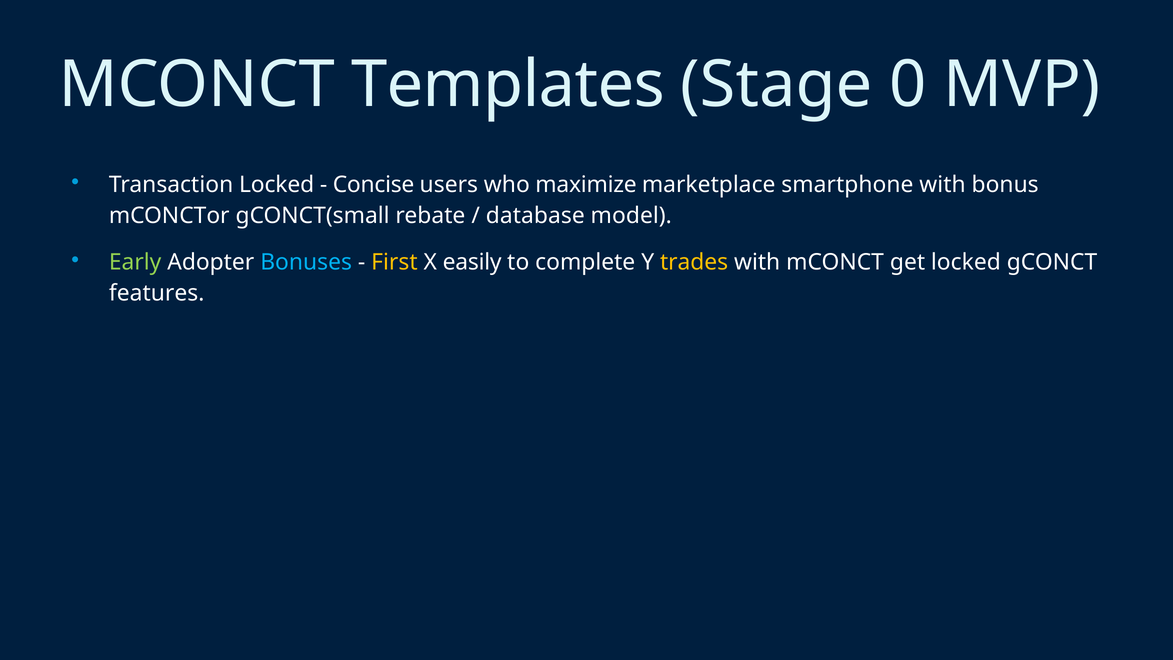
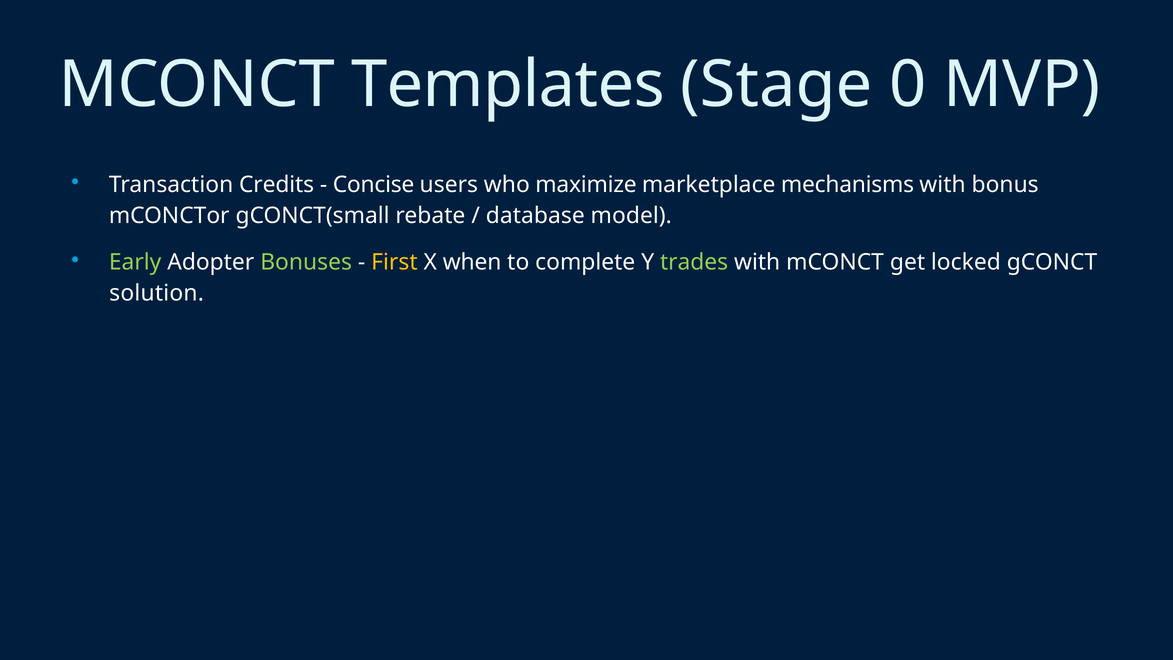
Transaction Locked: Locked -> Credits (277, 184)
smartphone: smartphone -> mechanisms (848, 184)
Bonuses colour: light blue -> light green (306, 262)
easily: easily -> when (472, 262)
trades colour: yellow -> light green (694, 262)
features: features -> solution (157, 293)
